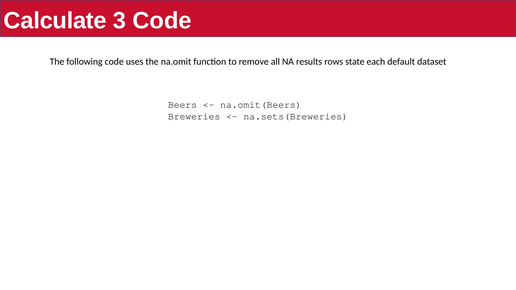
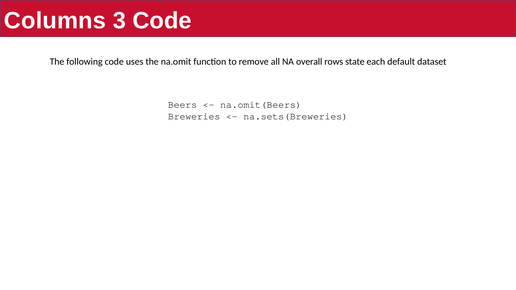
Calculate: Calculate -> Columns (55, 21)
results: results -> overall (309, 62)
